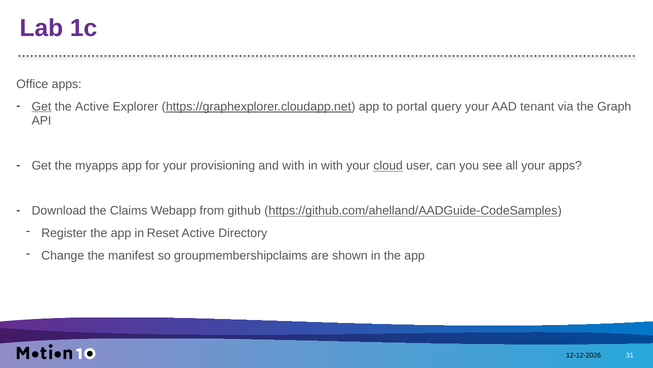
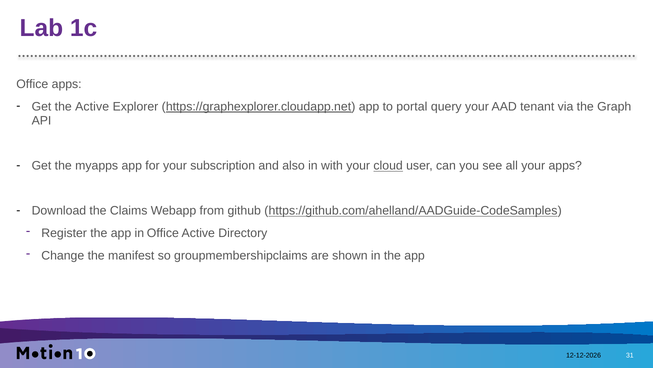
Get underline: present -> none (42, 107)
provisioning: provisioning -> subscription (223, 166)
and with: with -> also (294, 166)
in Reset: Reset -> Office (163, 233)
